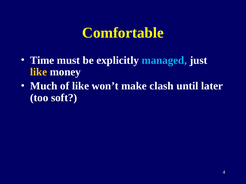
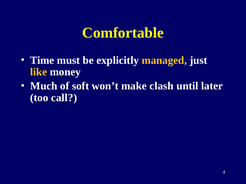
managed colour: light blue -> yellow (164, 60)
of like: like -> soft (81, 86)
soft: soft -> call (64, 98)
